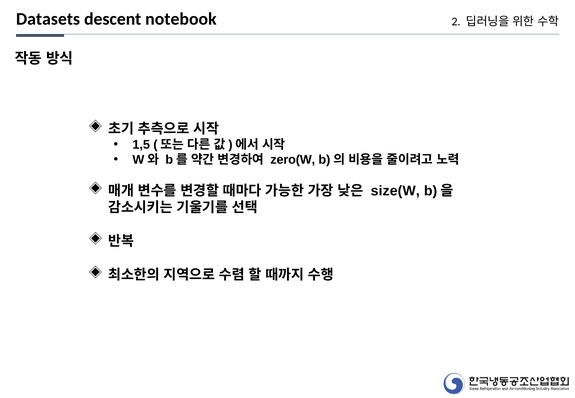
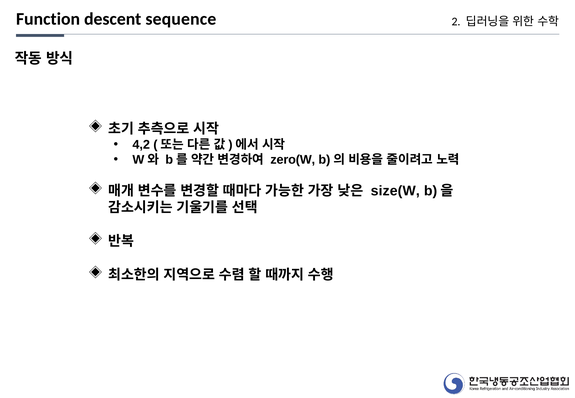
Datasets: Datasets -> Function (48, 19)
notebook: notebook -> sequence (181, 19)
1,5: 1,5 -> 4,2 (141, 145)
